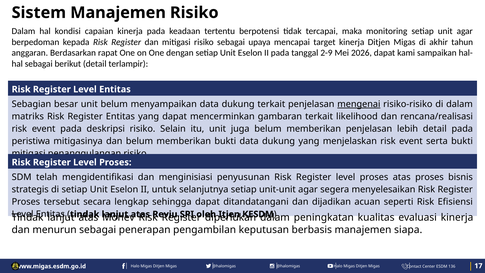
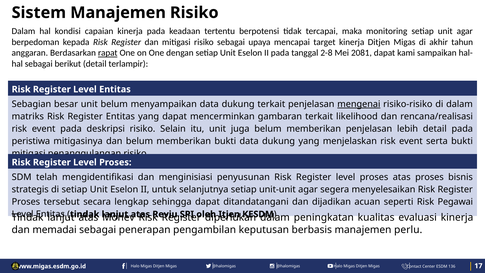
rapat underline: none -> present (108, 53)
2-9: 2-9 -> 2-8 (326, 53)
2026: 2026 -> 2081 (361, 53)
Efisiensi: Efisiensi -> Pegawai (455, 202)
menurun: menurun -> memadai (55, 230)
siapa: siapa -> perlu (408, 230)
